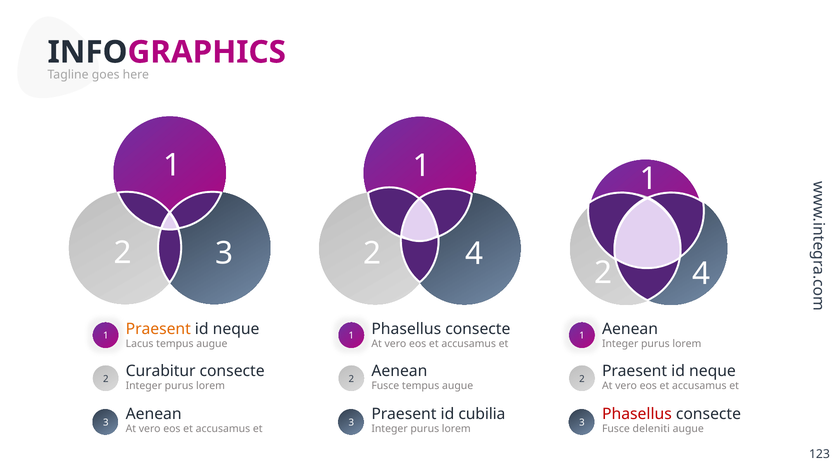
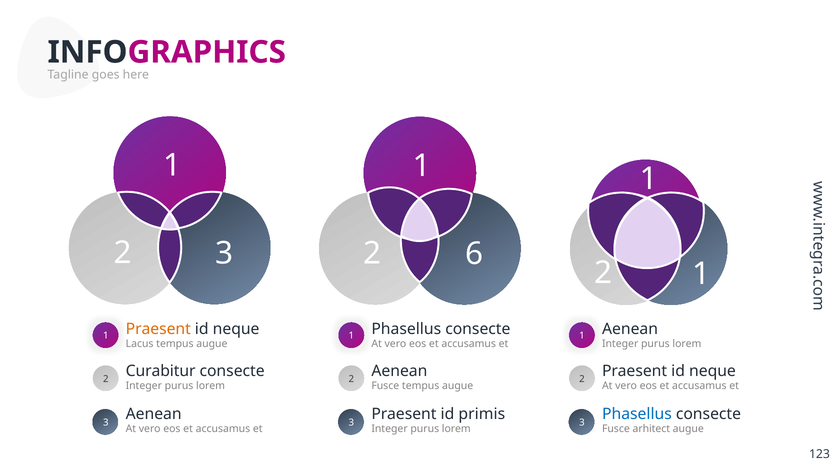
4: 4 -> 6 (474, 254)
4: 4 -> 1 (701, 274)
cubilia: cubilia -> primis (482, 414)
Phasellus colour: red -> blue (637, 414)
deleniti: deleniti -> arhitect (651, 429)
